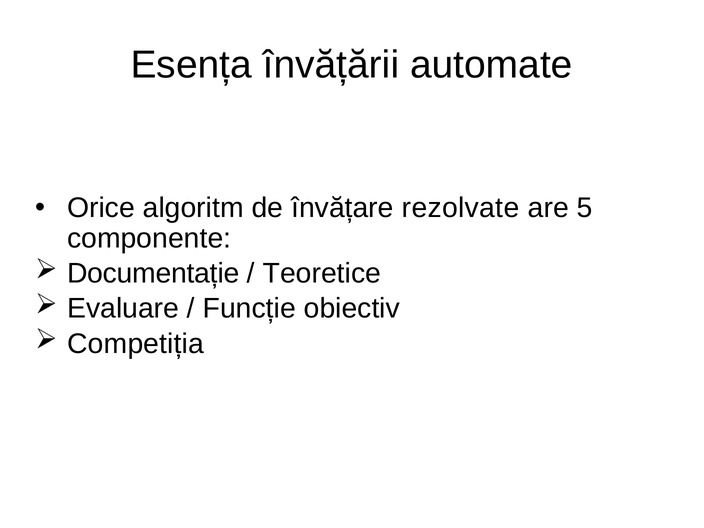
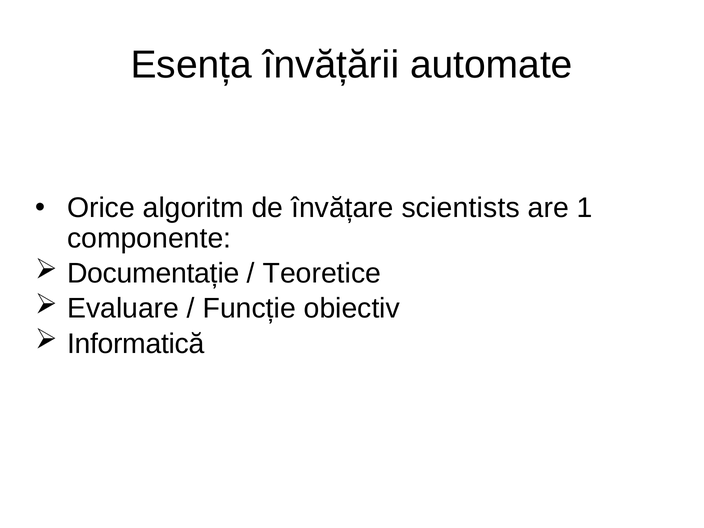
rezolvate: rezolvate -> scientists (461, 208)
5: 5 -> 1 (585, 208)
Competiția: Competiția -> Informatică (136, 344)
